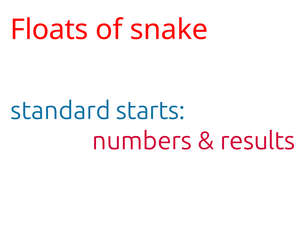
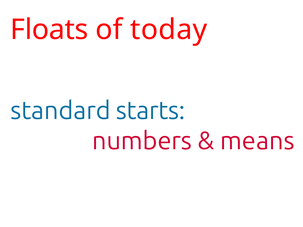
snake: snake -> today (169, 30)
results: results -> means (257, 141)
